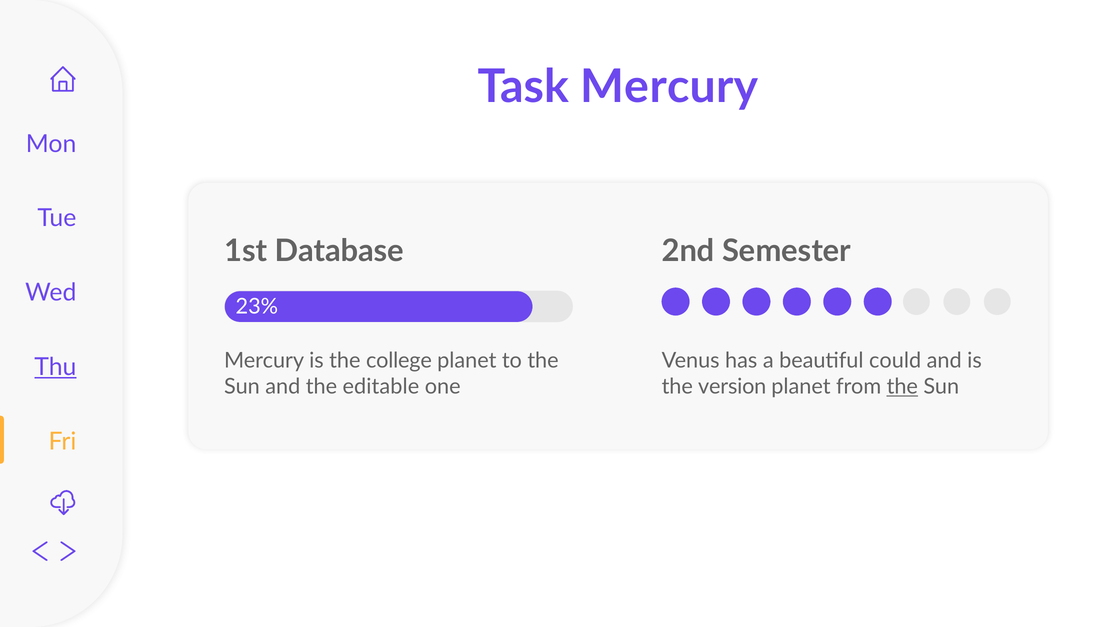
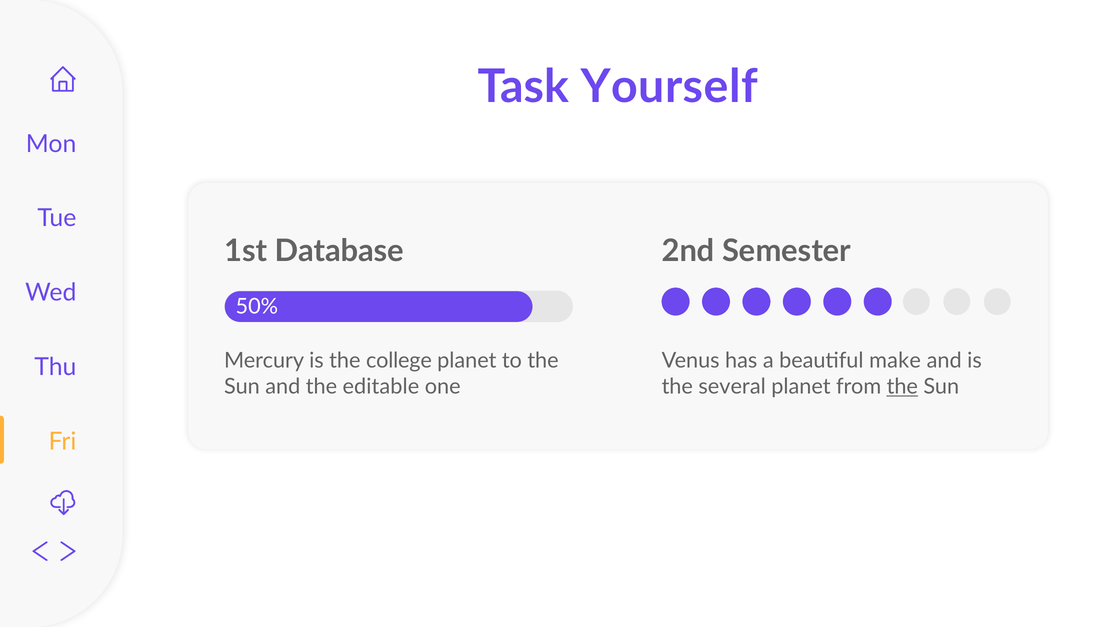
Task Mercury: Mercury -> Yourself (669, 87)
23%: 23% -> 50% (257, 307)
could: could -> make (895, 361)
Thu underline: present -> none (55, 367)
version: version -> several (732, 387)
